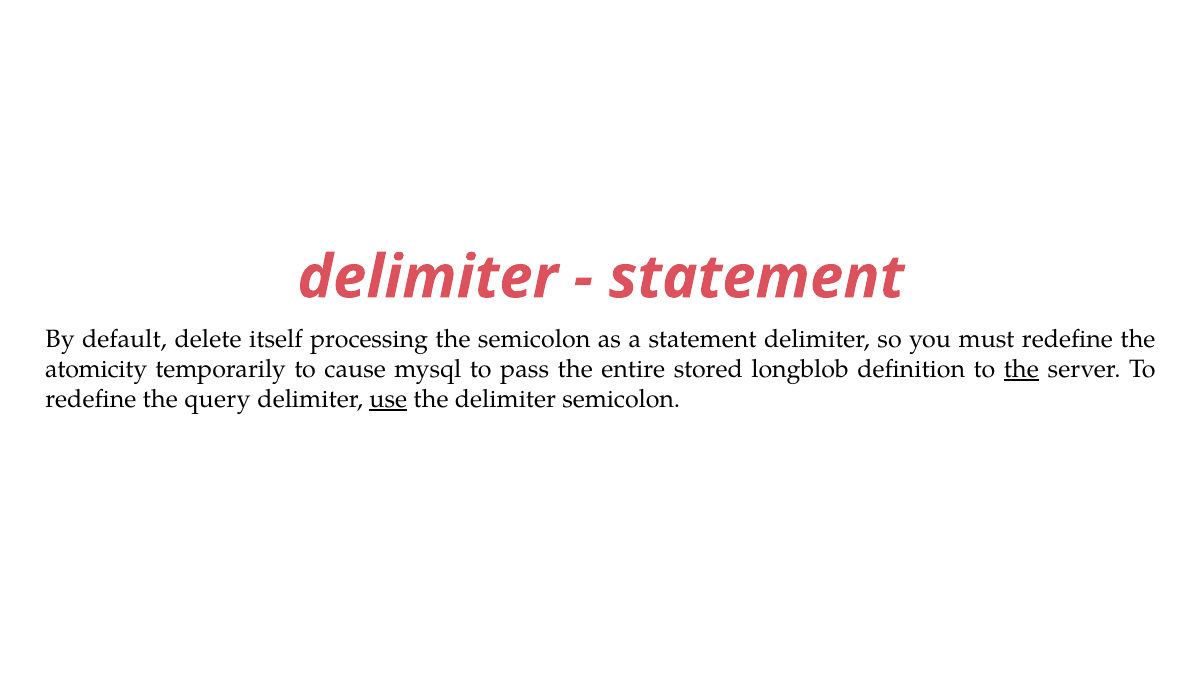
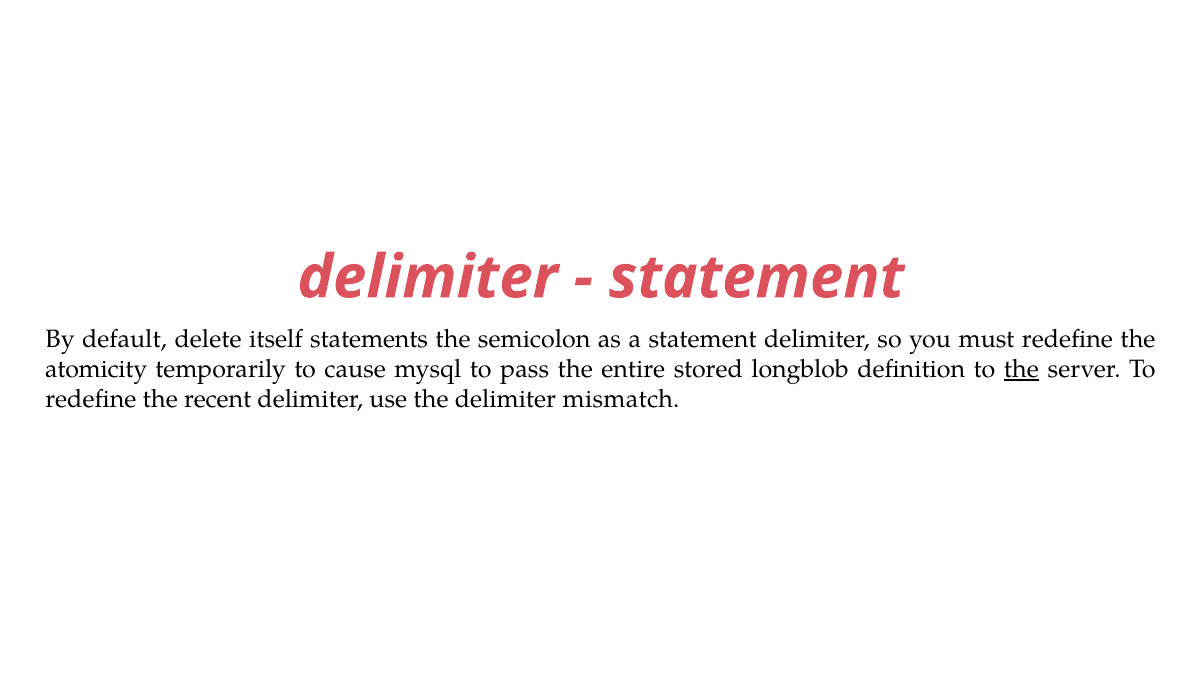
processing: processing -> statements (369, 339)
query: query -> recent (218, 399)
use underline: present -> none (388, 399)
delimiter semicolon: semicolon -> mismatch (621, 399)
